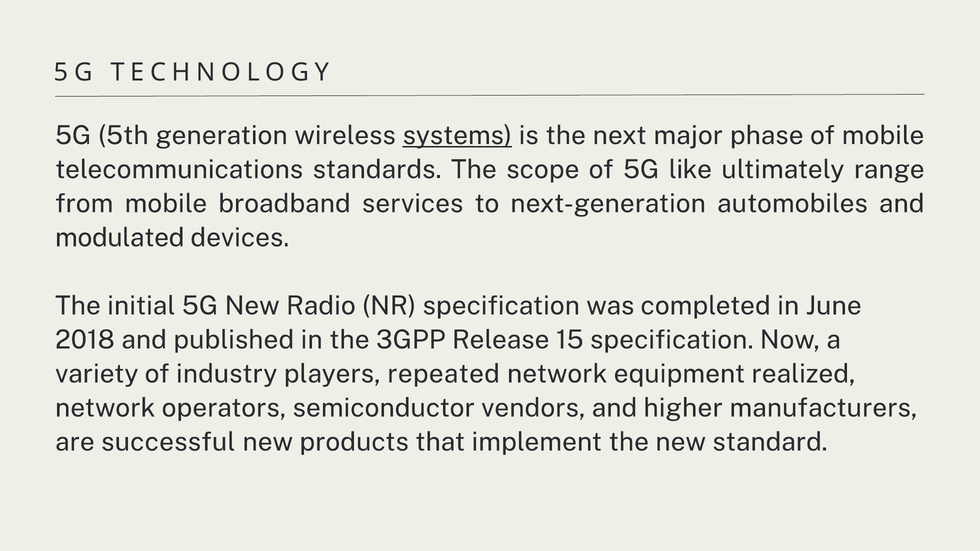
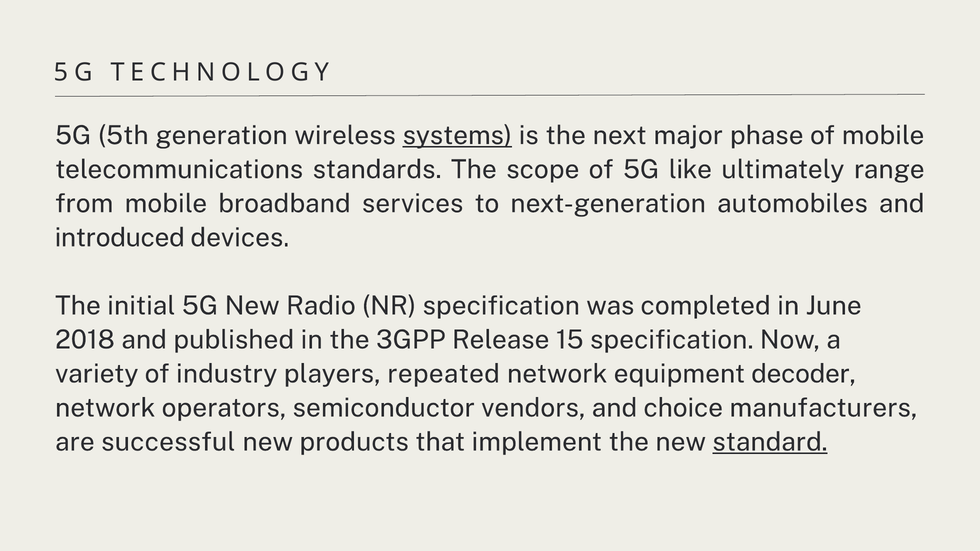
modulated: modulated -> introduced (120, 238)
realized: realized -> decoder (804, 374)
higher: higher -> choice (683, 408)
standard underline: none -> present (770, 442)
